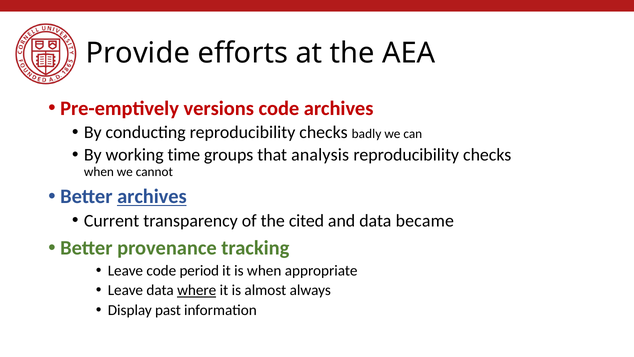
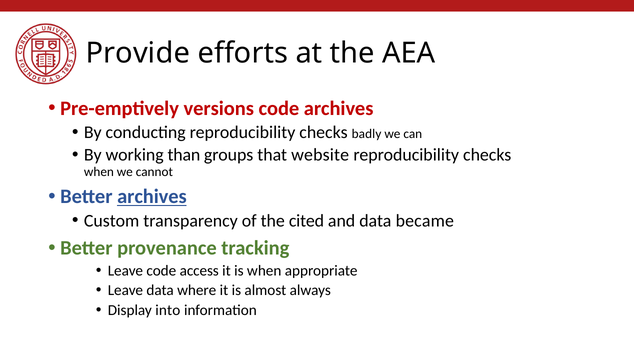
time: time -> than (184, 155)
analysis: analysis -> website (320, 155)
Current: Current -> Custom (112, 220)
period: period -> access (199, 270)
where underline: present -> none (197, 290)
past: past -> into (168, 310)
